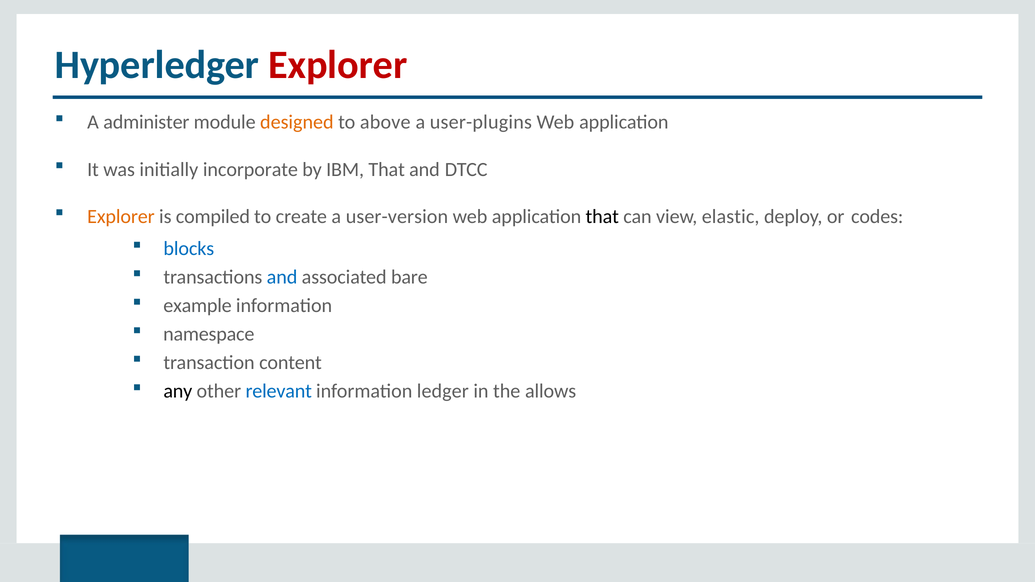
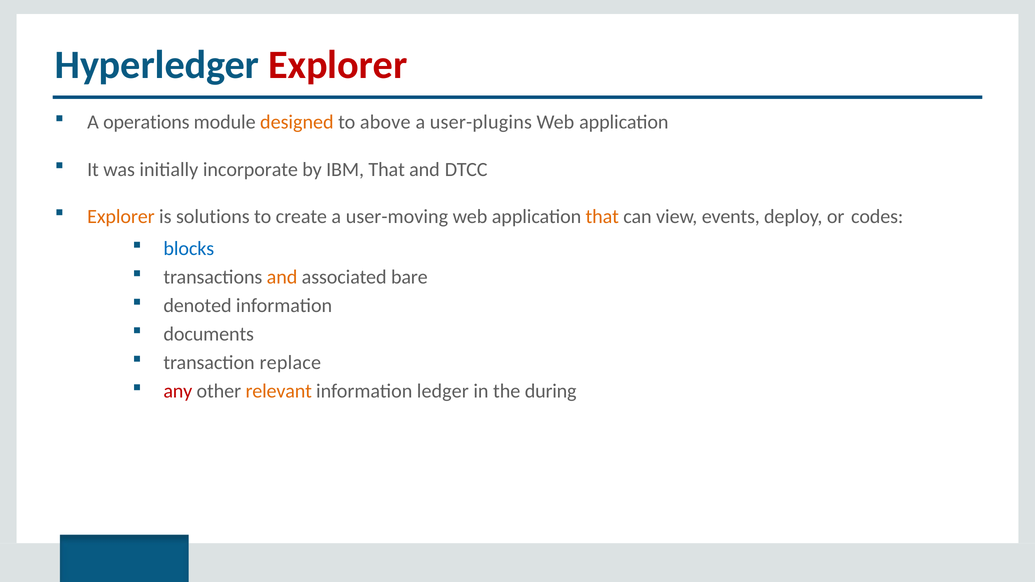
administer: administer -> operations (146, 122)
compiled: compiled -> solutions (213, 217)
user-version: user-version -> user-moving (397, 217)
that colour: black -> orange (602, 217)
elastic: elastic -> events (731, 217)
and colour: blue -> orange (282, 277)
example: example -> denoted (198, 306)
namespace: namespace -> documents (209, 334)
content: content -> replace (290, 363)
any colour: black -> red (178, 391)
relevant colour: blue -> orange (279, 391)
allows: allows -> during (551, 391)
